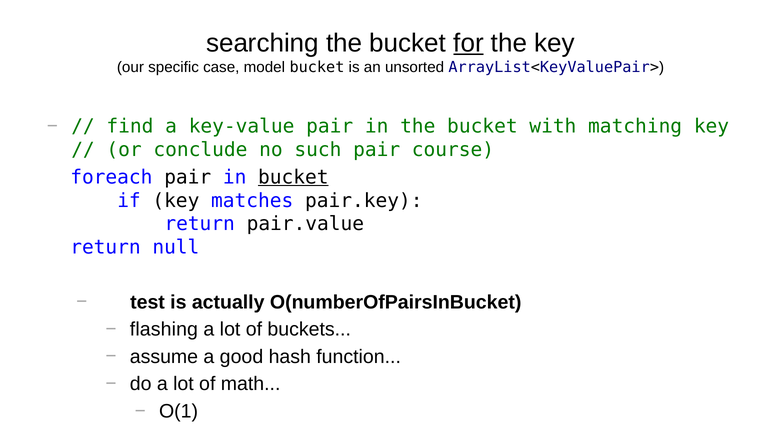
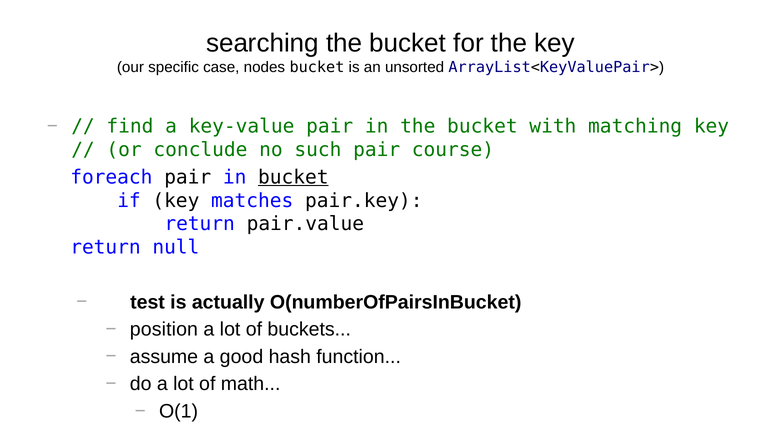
for underline: present -> none (469, 43)
model: model -> nodes (264, 67)
flashing: flashing -> position (164, 330)
